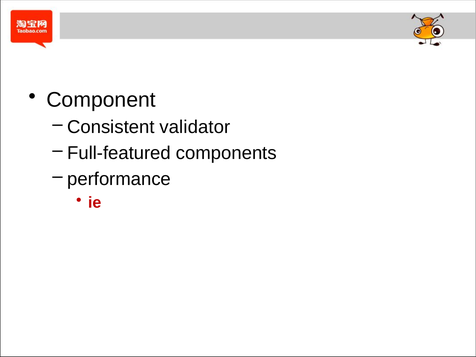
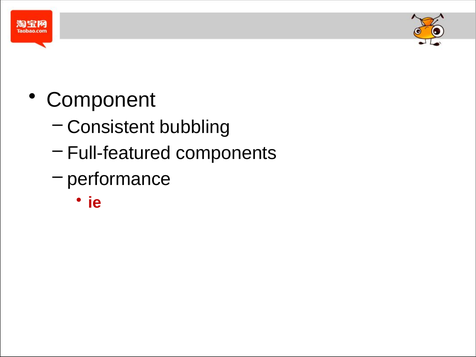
validator: validator -> bubbling (195, 127)
